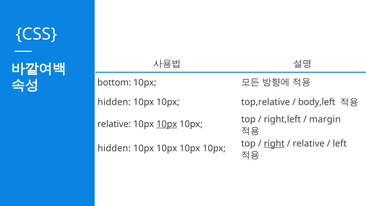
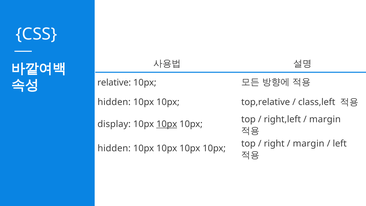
bottom: bottom -> relative (114, 82)
body,left: body,left -> class,left (317, 102)
relative: relative -> display (114, 124)
right underline: present -> none (274, 143)
relative: relative -> margin (309, 143)
